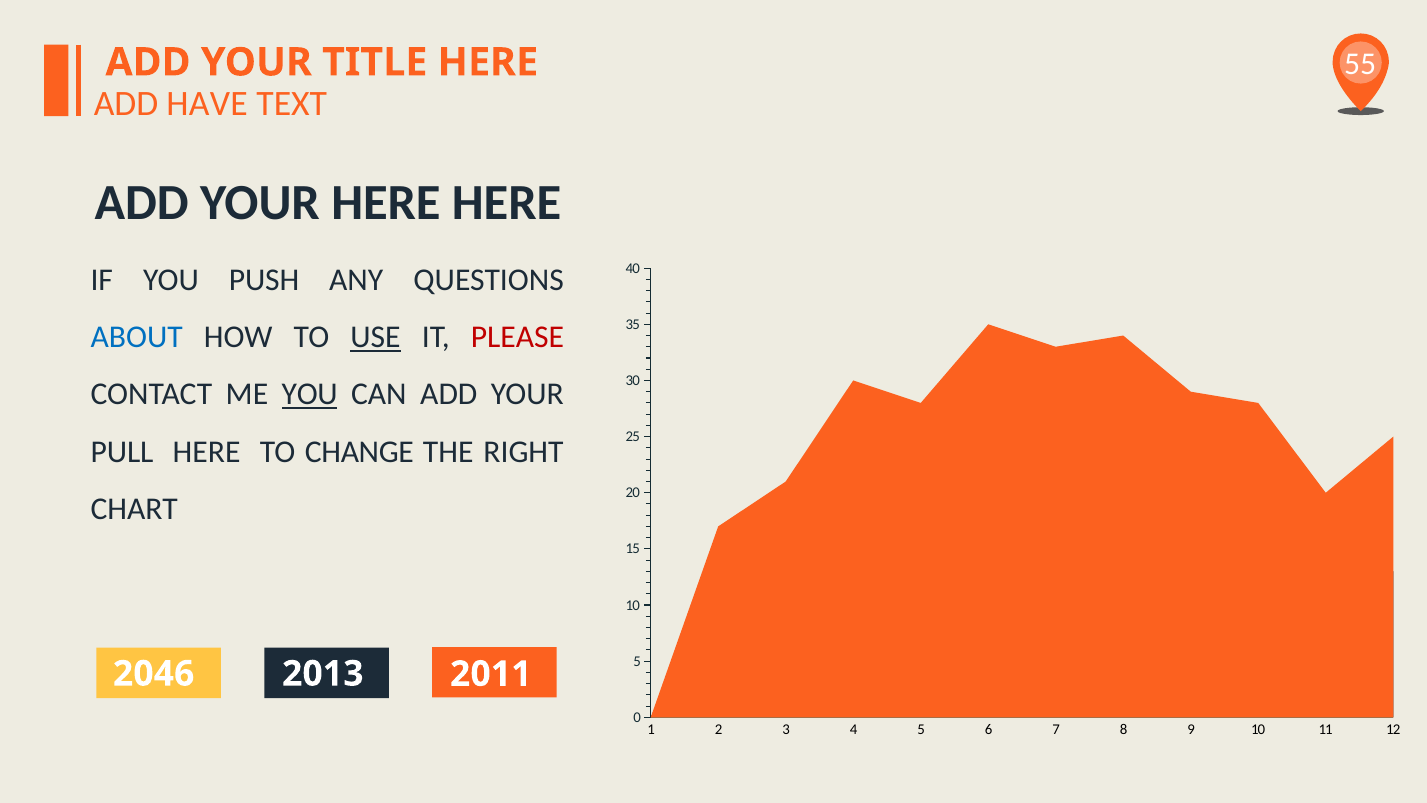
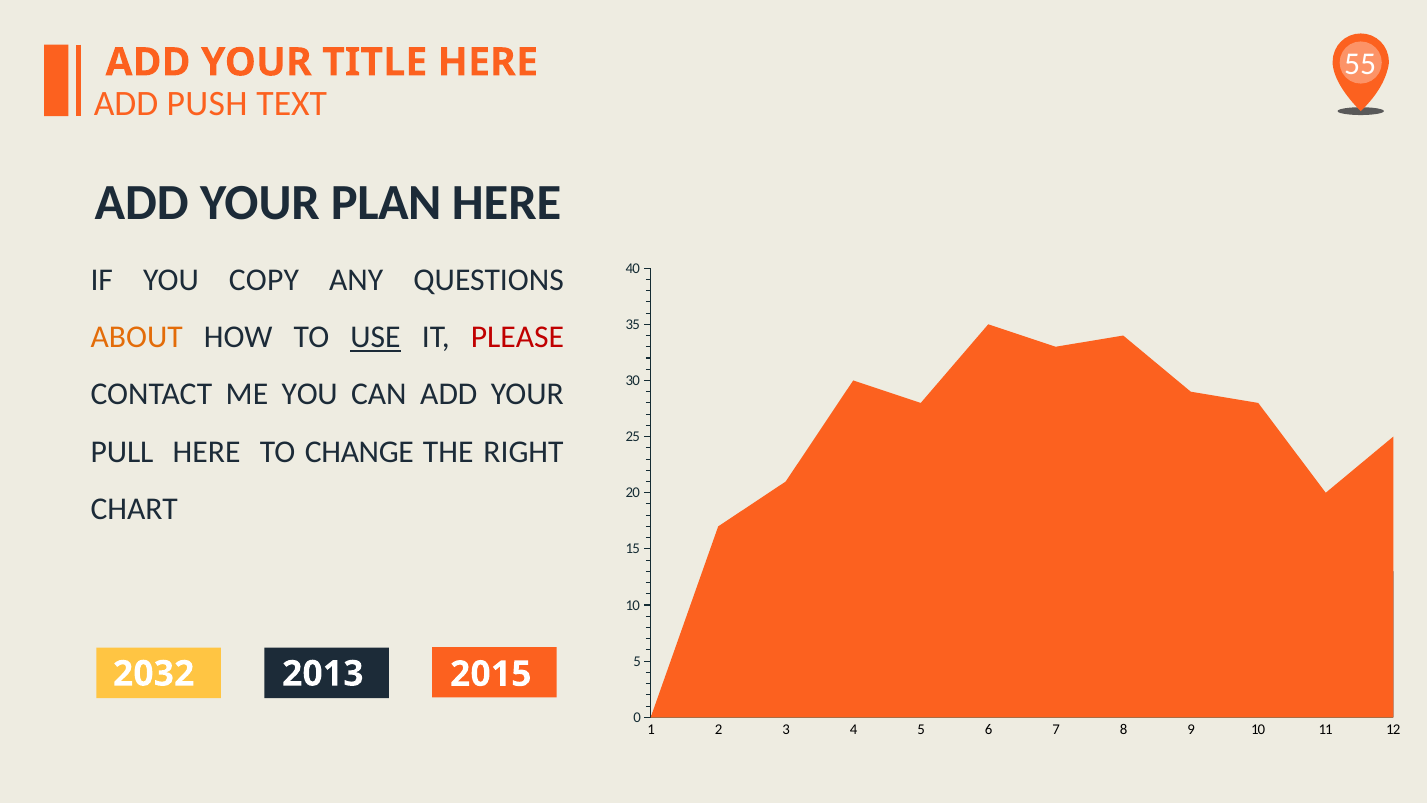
HAVE: HAVE -> PUSH (207, 104)
YOUR HERE: HERE -> PLAN (386, 203)
PUSH: PUSH -> COPY (264, 280)
ABOUT colour: blue -> orange (137, 337)
YOU underline: present -> none (310, 394)
2046: 2046 -> 2032 (154, 674)
2011: 2011 -> 2015 (491, 674)
